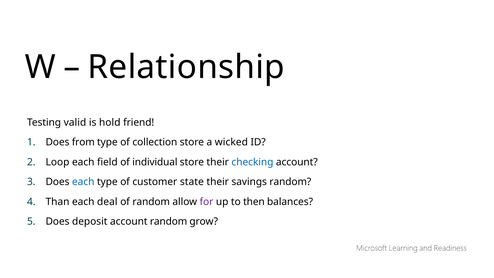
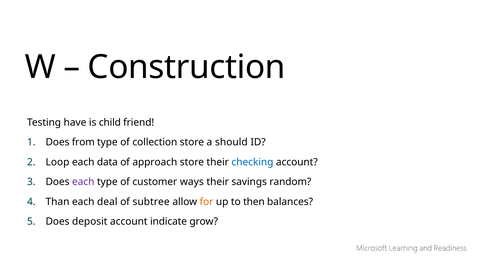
Relationship: Relationship -> Construction (187, 67)
valid: valid -> have (75, 122)
hold: hold -> child (110, 122)
wicked: wicked -> should (231, 142)
field: field -> data (107, 162)
individual: individual -> approach (155, 162)
each colour: blue -> purple (83, 182)
state: state -> ways (192, 182)
of random: random -> subtree (151, 202)
for colour: purple -> orange (206, 202)
account random: random -> indicate (169, 222)
